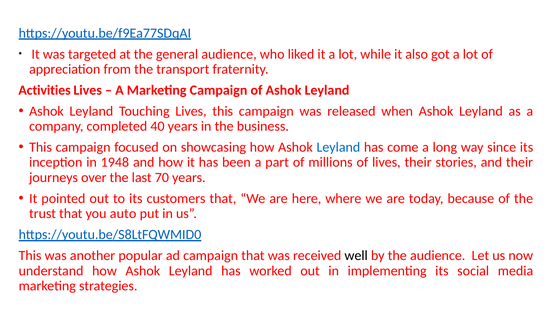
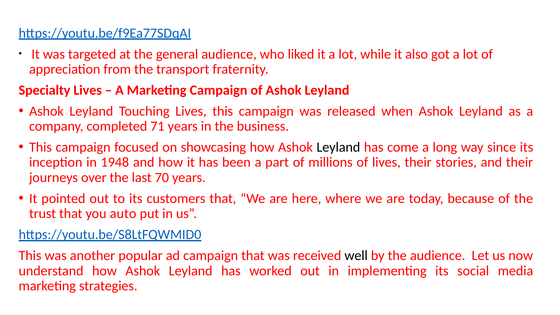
Activities: Activities -> Specialty (44, 90)
40: 40 -> 71 (157, 126)
Leyland colour: blue -> black (338, 147)
